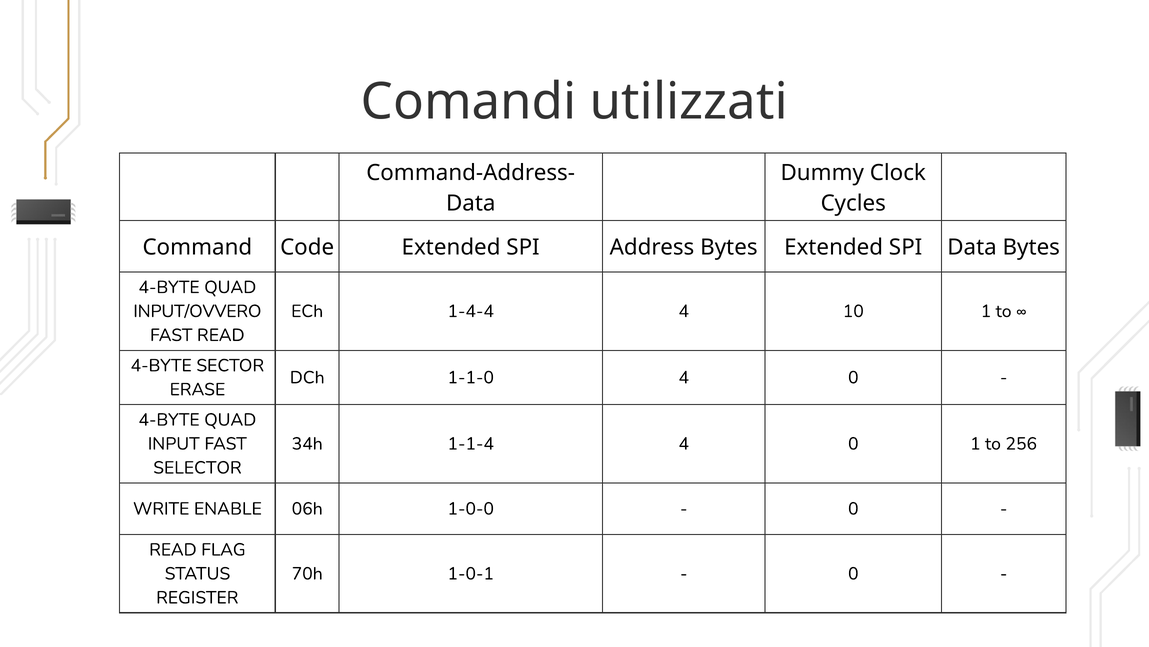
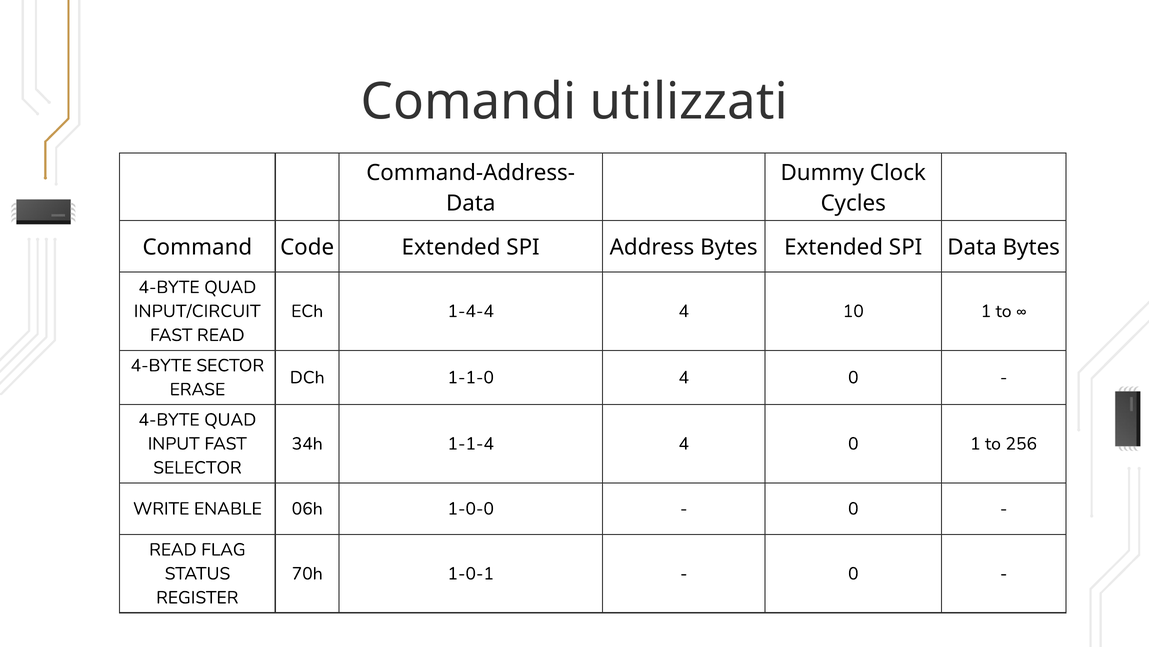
INPUT/OVVERO: INPUT/OVVERO -> INPUT/CIRCUIT (197, 311)
